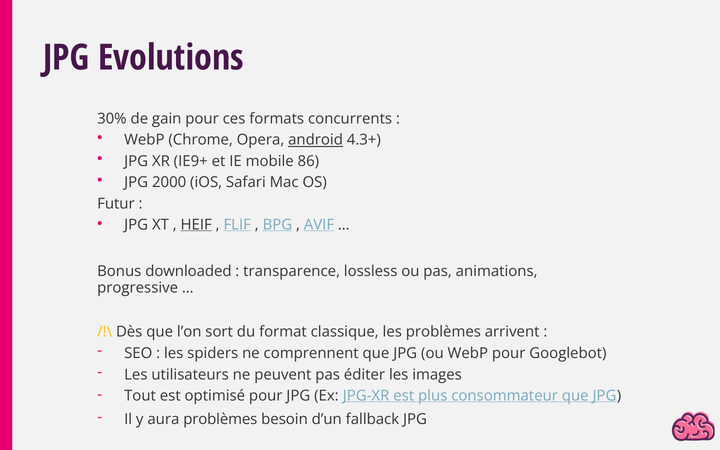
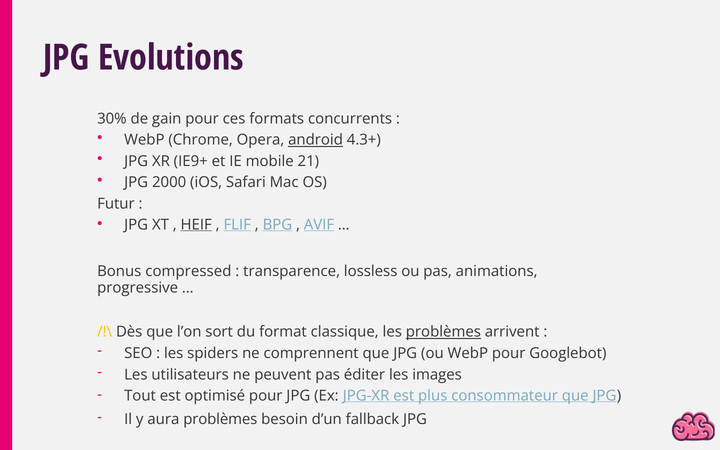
86: 86 -> 21 (308, 161)
downloaded: downloaded -> compressed (188, 272)
problèmes underline: none -> present (443, 332)
